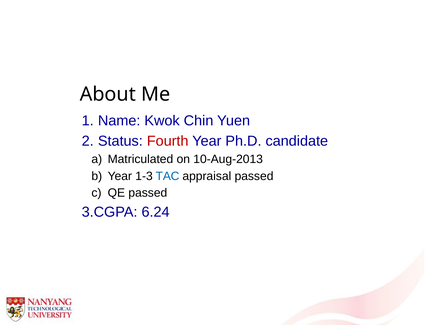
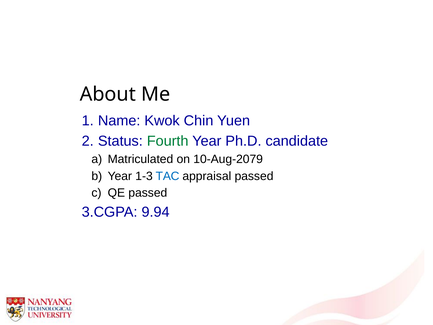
Fourth colour: red -> green (168, 141)
10-Aug-2013: 10-Aug-2013 -> 10-Aug-2079 (228, 159)
6.24: 6.24 -> 9.94 (156, 212)
